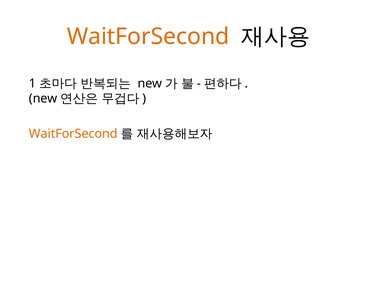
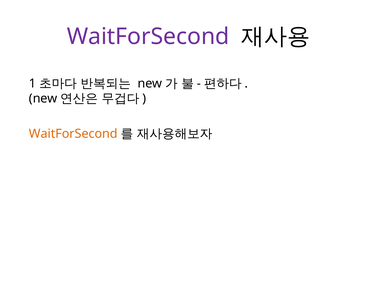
WaitForSecond colour: orange -> purple (148, 36)
